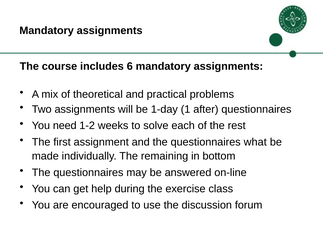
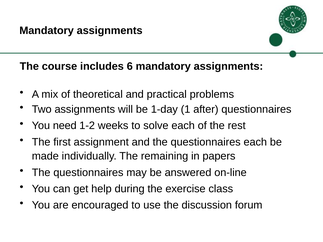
questionnaires what: what -> each (255, 142)
bottom: bottom -> papers (219, 156)
